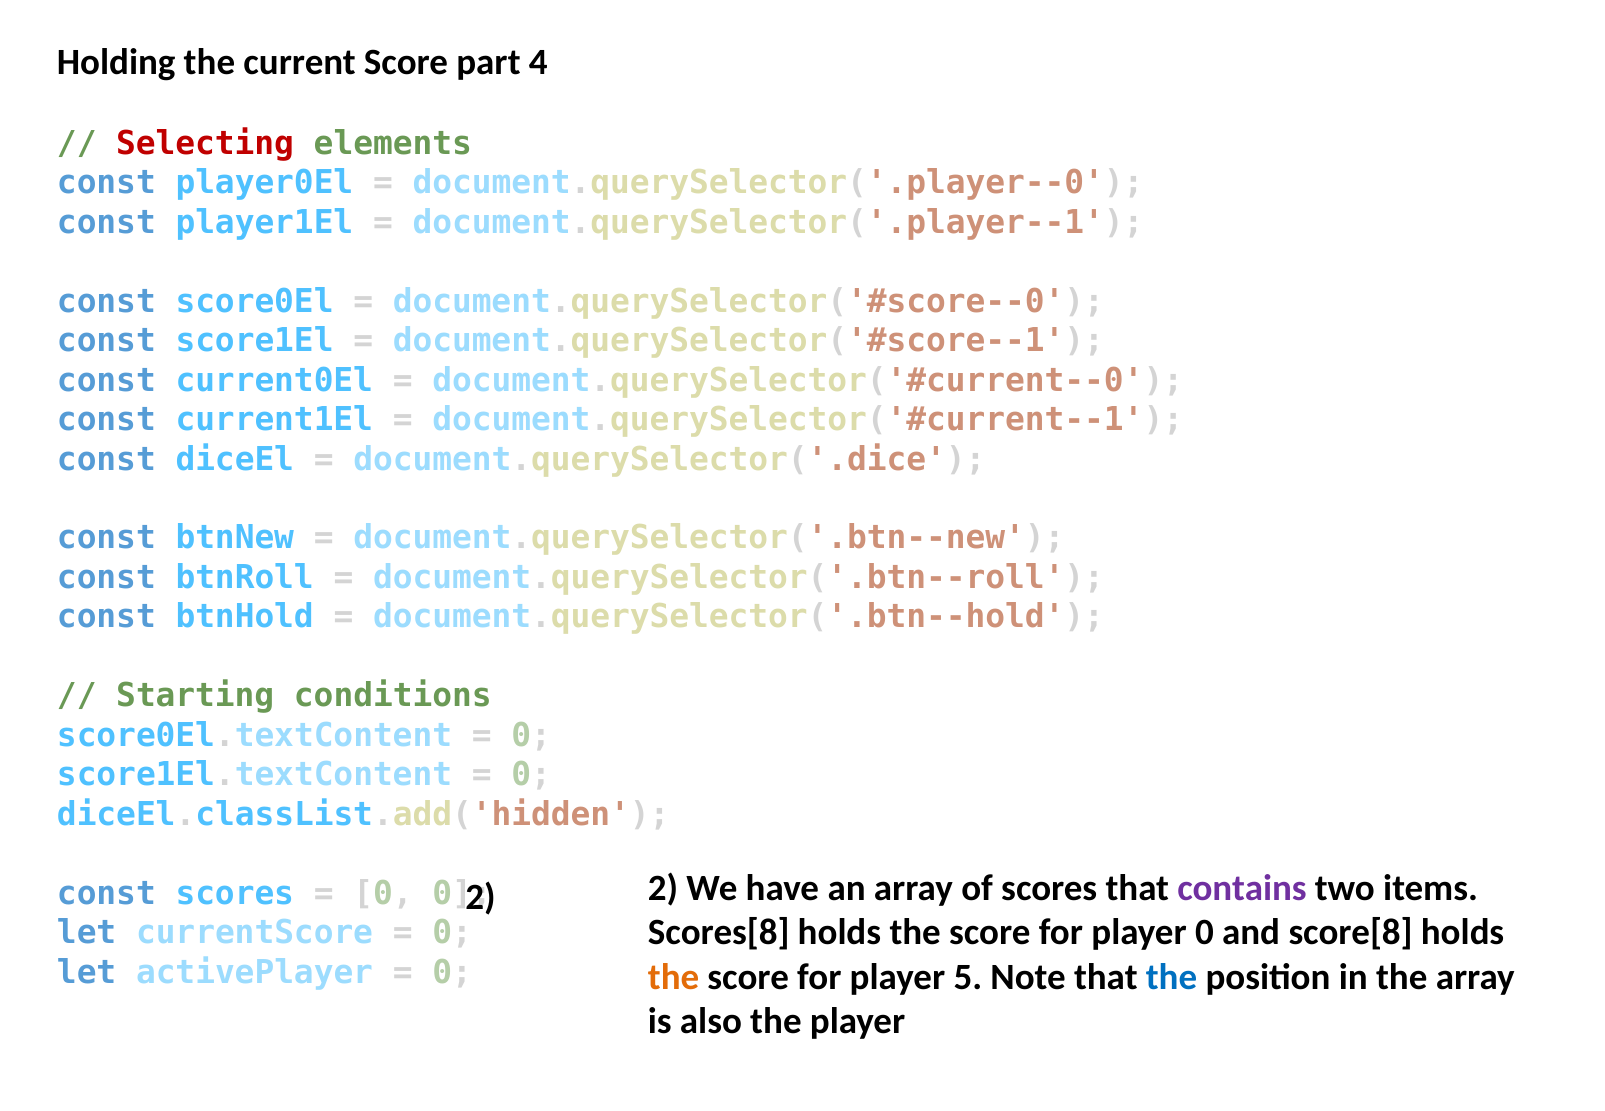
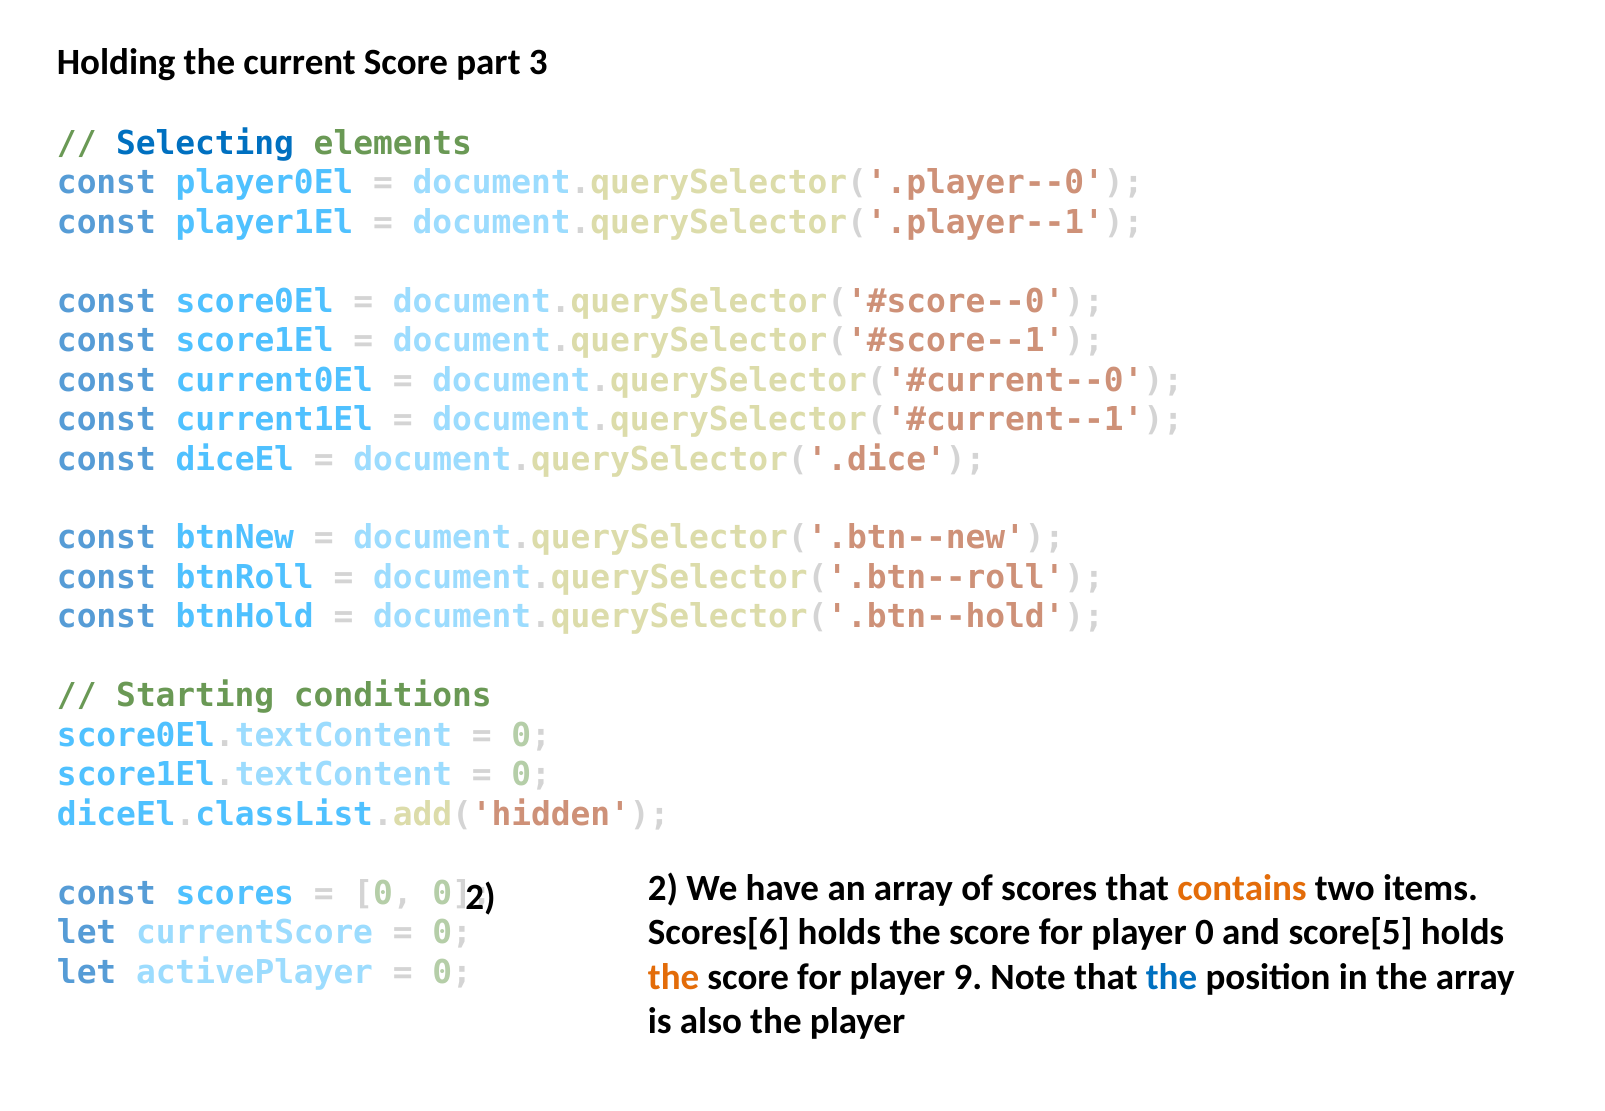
4: 4 -> 3 (538, 62)
Selecting colour: red -> blue (205, 143)
contains colour: purple -> orange (1242, 888)
Scores[8: Scores[8 -> Scores[6 (719, 933)
score[8: score[8 -> score[5 (1351, 933)
5: 5 -> 9 (968, 977)
